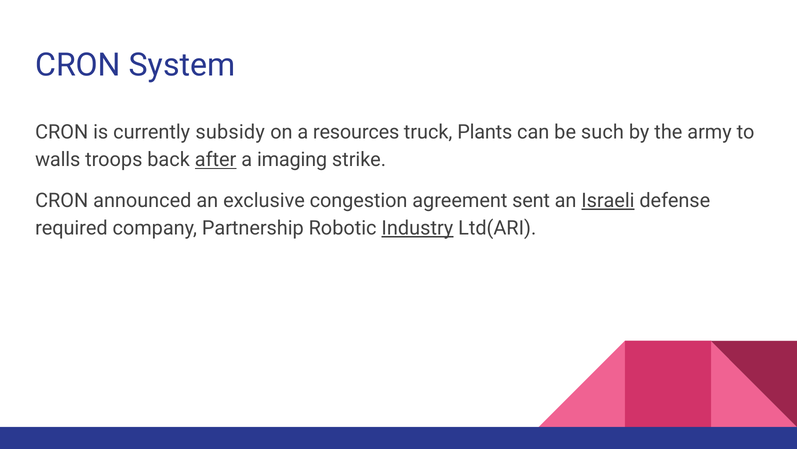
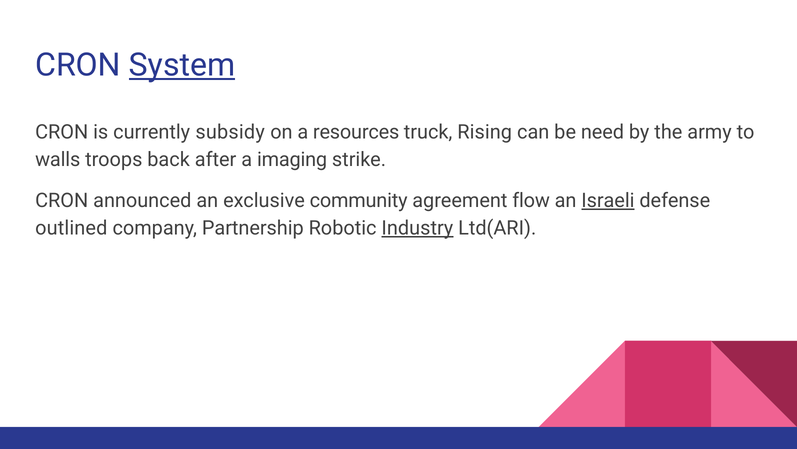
System underline: none -> present (182, 65)
Plants: Plants -> Rising (485, 132)
such: such -> need (602, 132)
after underline: present -> none (216, 160)
congestion: congestion -> community (359, 200)
sent: sent -> flow (531, 200)
required: required -> outlined (71, 228)
